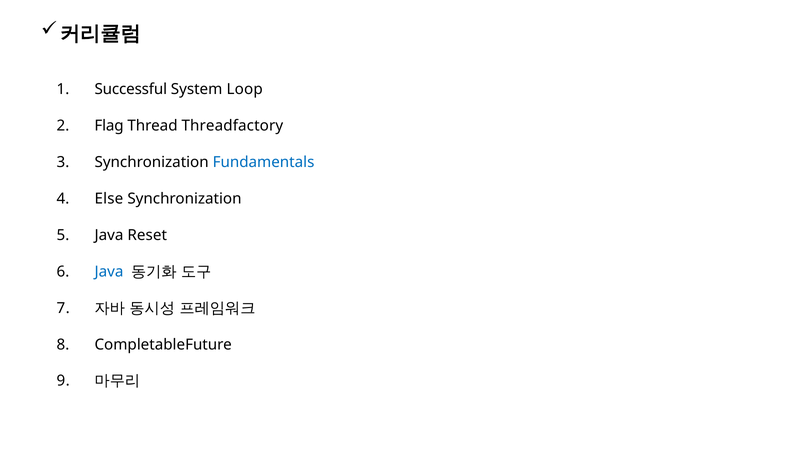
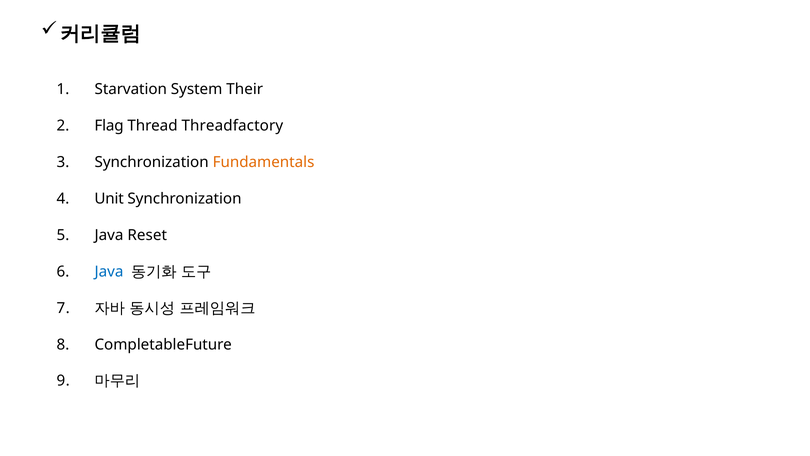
Successful: Successful -> Starvation (131, 89)
Loop: Loop -> Their (245, 89)
Fundamentals colour: blue -> orange (264, 162)
Else: Else -> Unit (109, 198)
